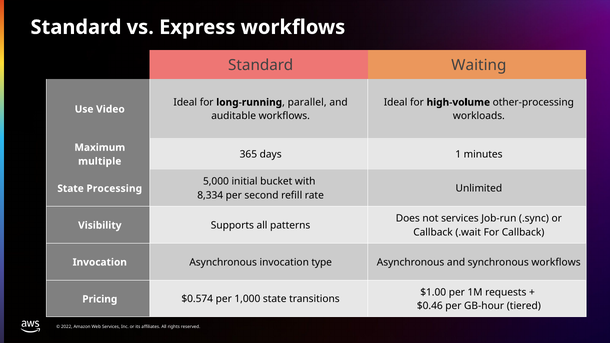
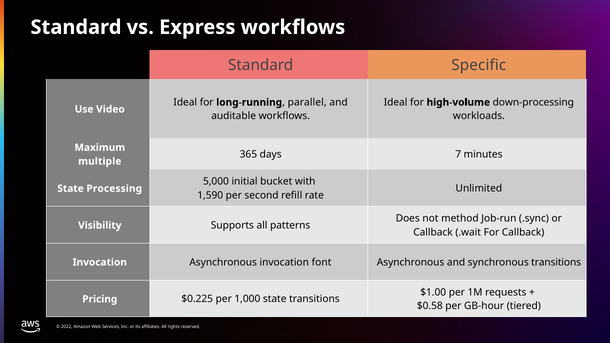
Waiting: Waiting -> Specific (479, 65)
other-processing: other-processing -> down-processing (533, 102)
1: 1 -> 7 (458, 154)
8,334: 8,334 -> 1,590 (210, 195)
not services: services -> method (460, 219)
type: type -> font (322, 262)
synchronous workflows: workflows -> transitions (556, 262)
$0.574: $0.574 -> $0.225 (197, 299)
$0.46: $0.46 -> $0.58 (430, 306)
